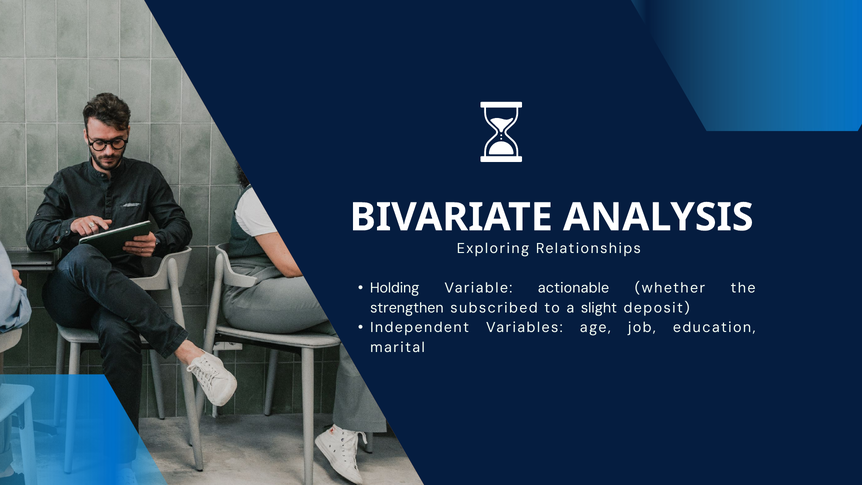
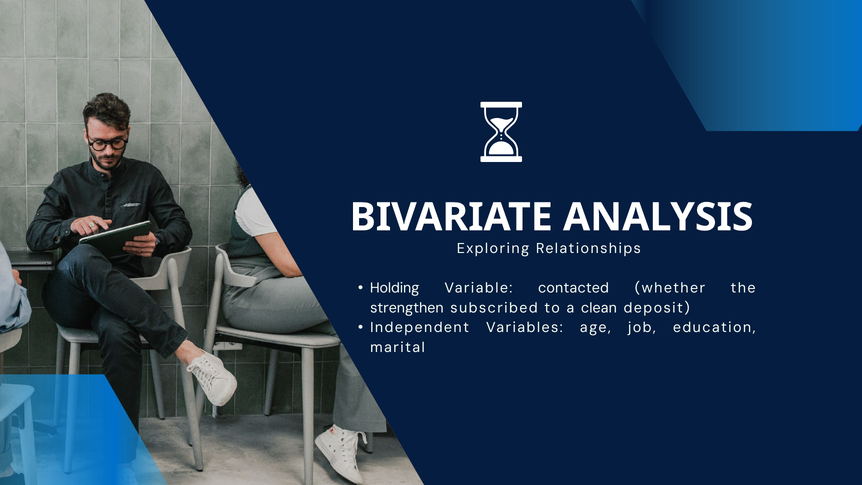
actionable: actionable -> contacted (574, 288)
slight: slight -> clean (599, 308)
